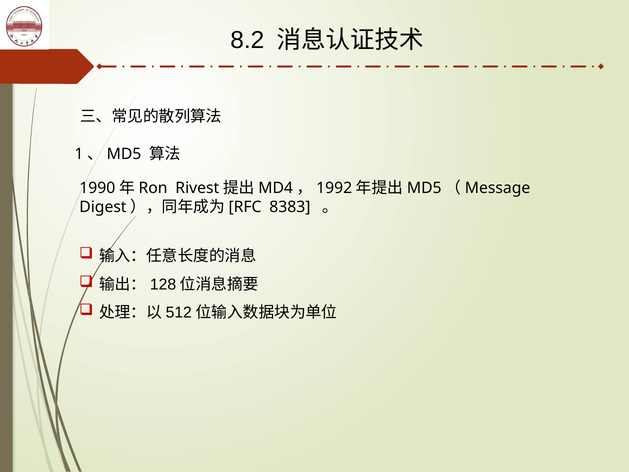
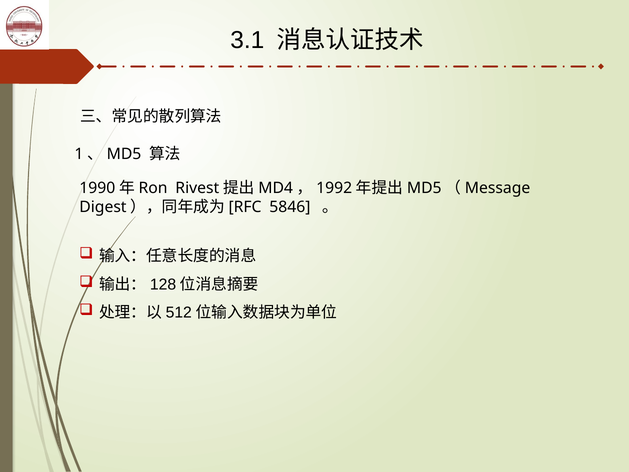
8.2: 8.2 -> 3.1 (247, 40)
8383: 8383 -> 5846 (290, 207)
